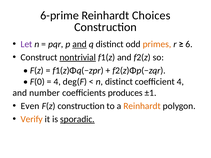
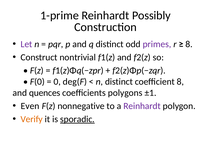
6-prime: 6-prime -> 1-prime (60, 16)
Choices: Choices -> Possibly (151, 16)
and underline: present -> none (80, 44)
primes colour: orange -> purple (157, 44)
6: 6 -> 8 (189, 44)
nontrivial underline: present -> none (78, 57)
4: 4 -> 0 (57, 82)
coefficient 4: 4 -> 8 (180, 82)
number: number -> quences (45, 93)
produces: produces -> polygons (125, 93)
F(z construction: construction -> nonnegative (81, 106)
Reinhardt colour: orange -> purple (142, 106)
